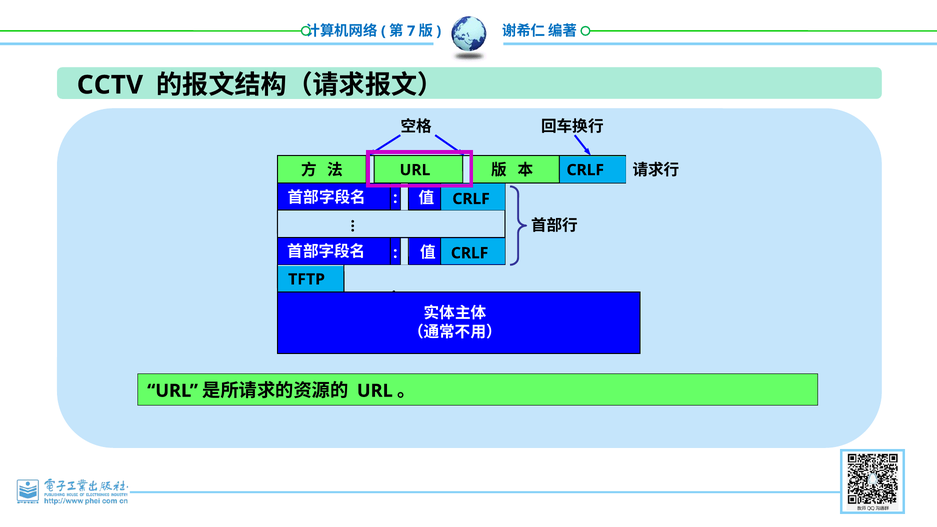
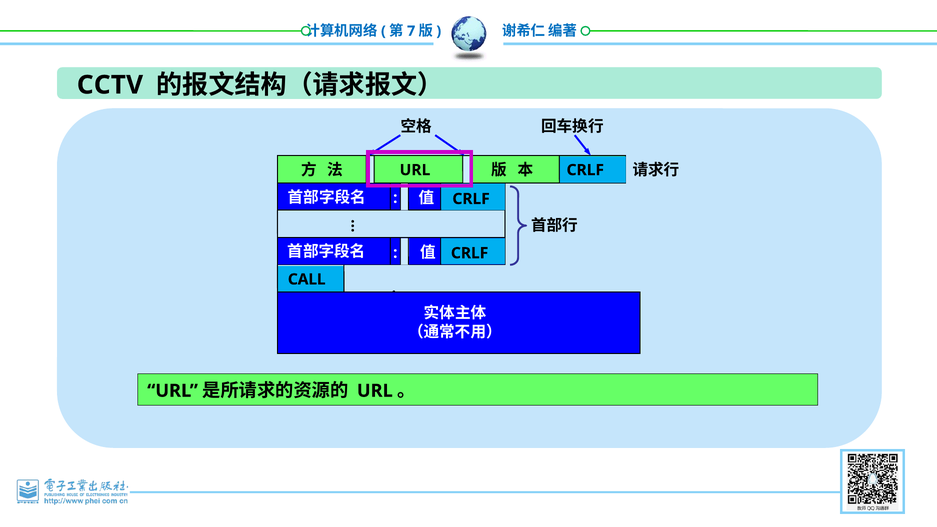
TFTP: TFTP -> CALL (307, 279)
